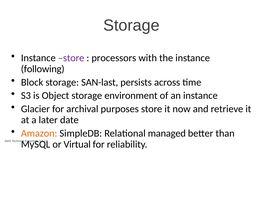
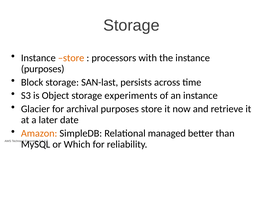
store colour: purple -> orange (71, 58)
following: following -> purposes (43, 69)
environment: environment -> experiments (131, 96)
Virtual: Virtual -> Which (77, 144)
